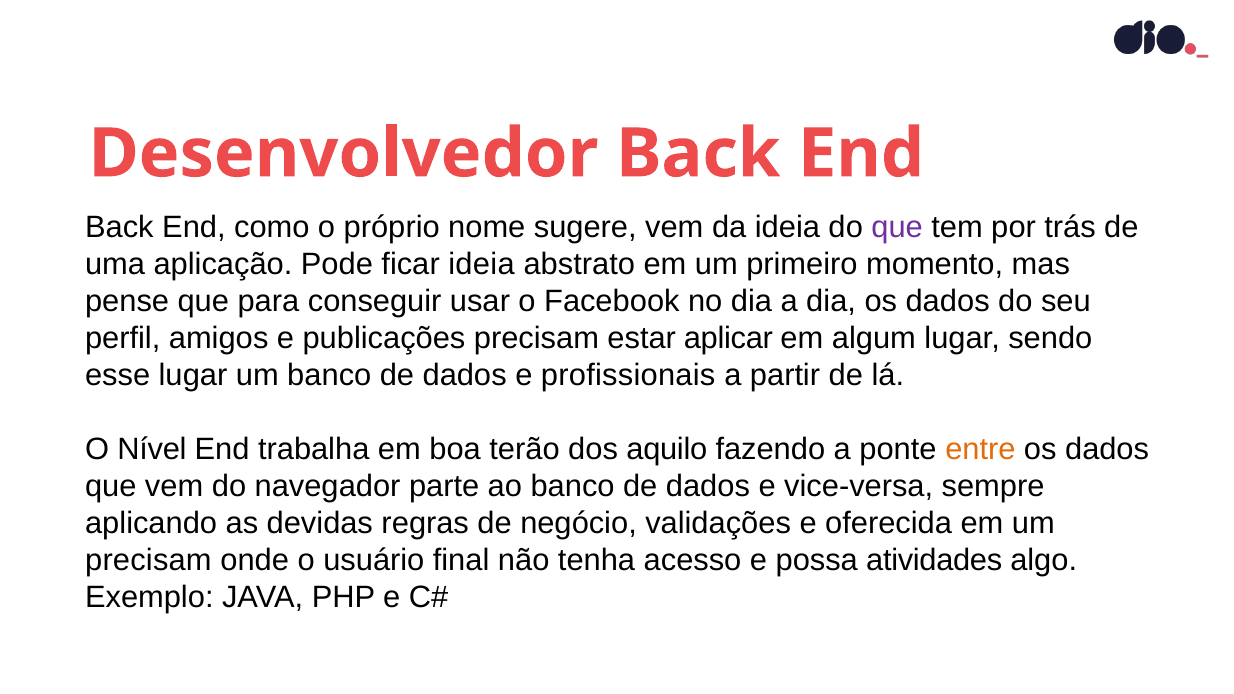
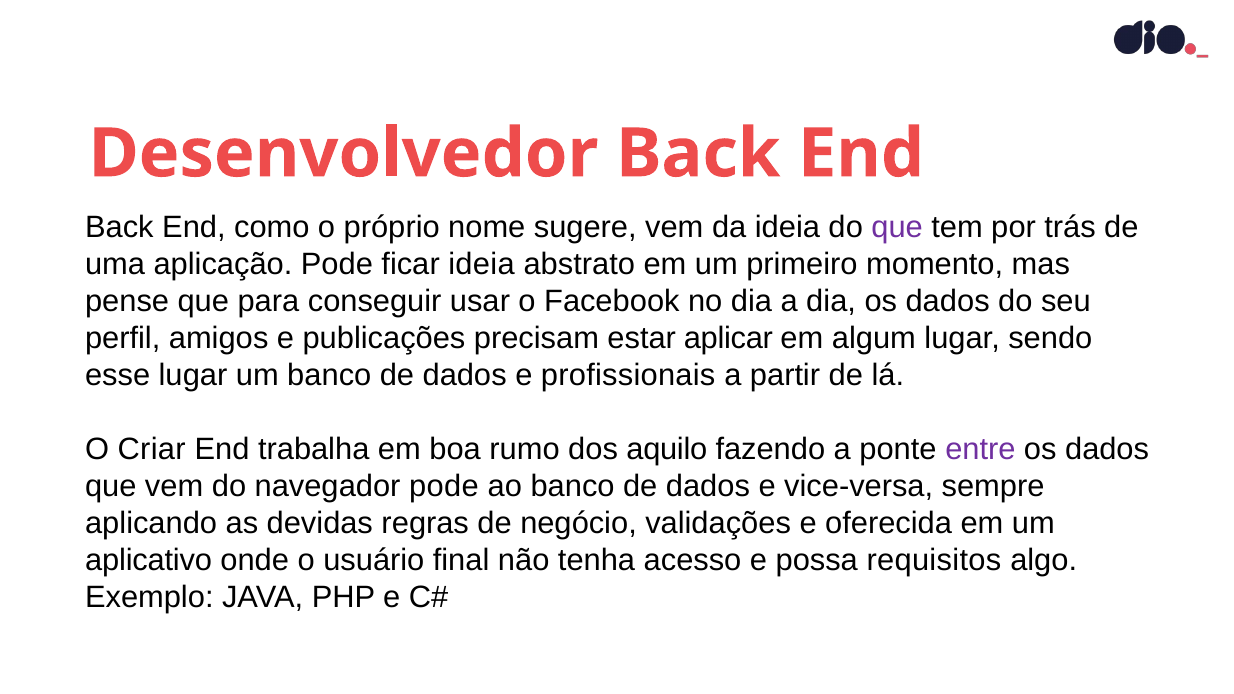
Nível: Nível -> Criar (152, 450)
terão: terão -> rumo (524, 450)
entre colour: orange -> purple (980, 450)
navegador parte: parte -> pode (444, 487)
precisam: precisam -> aplicativo (149, 561)
atividades: atividades -> requisitos (934, 561)
